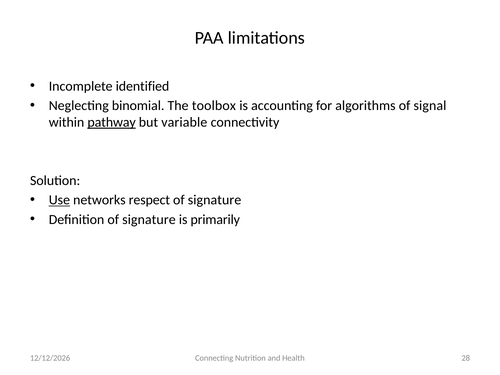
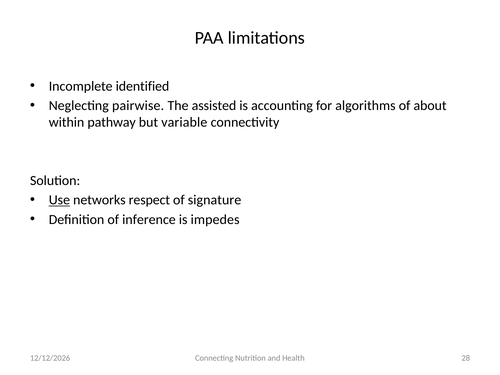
binomial: binomial -> pairwise (138, 106)
toolbox: toolbox -> assisted (214, 106)
signal: signal -> about (430, 106)
pathway underline: present -> none (112, 122)
Definition of signature: signature -> inference (149, 219)
primarily: primarily -> impedes (215, 219)
